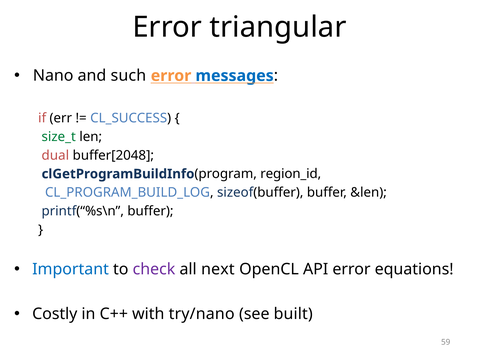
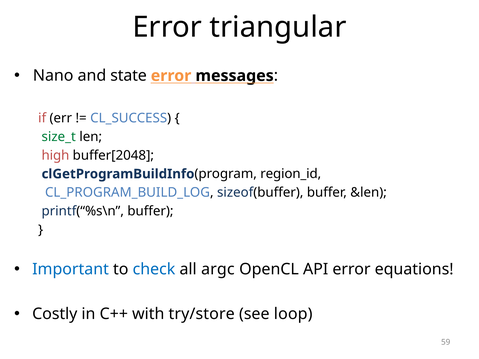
such: such -> state (129, 76)
messages colour: blue -> black (235, 76)
dual: dual -> high (55, 155)
check colour: purple -> blue (154, 270)
next: next -> argc (218, 270)
try/nano: try/nano -> try/store (202, 314)
built: built -> loop (293, 314)
